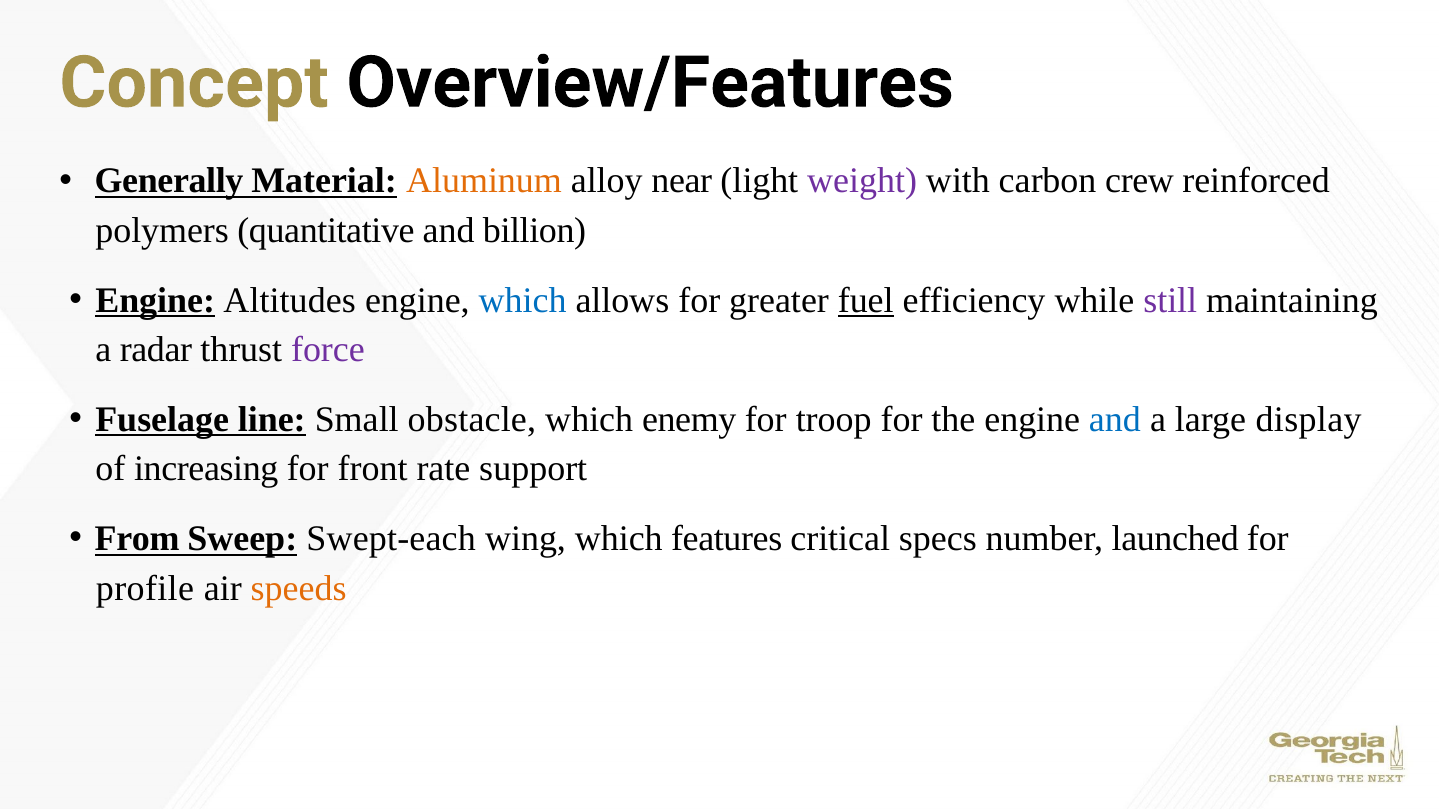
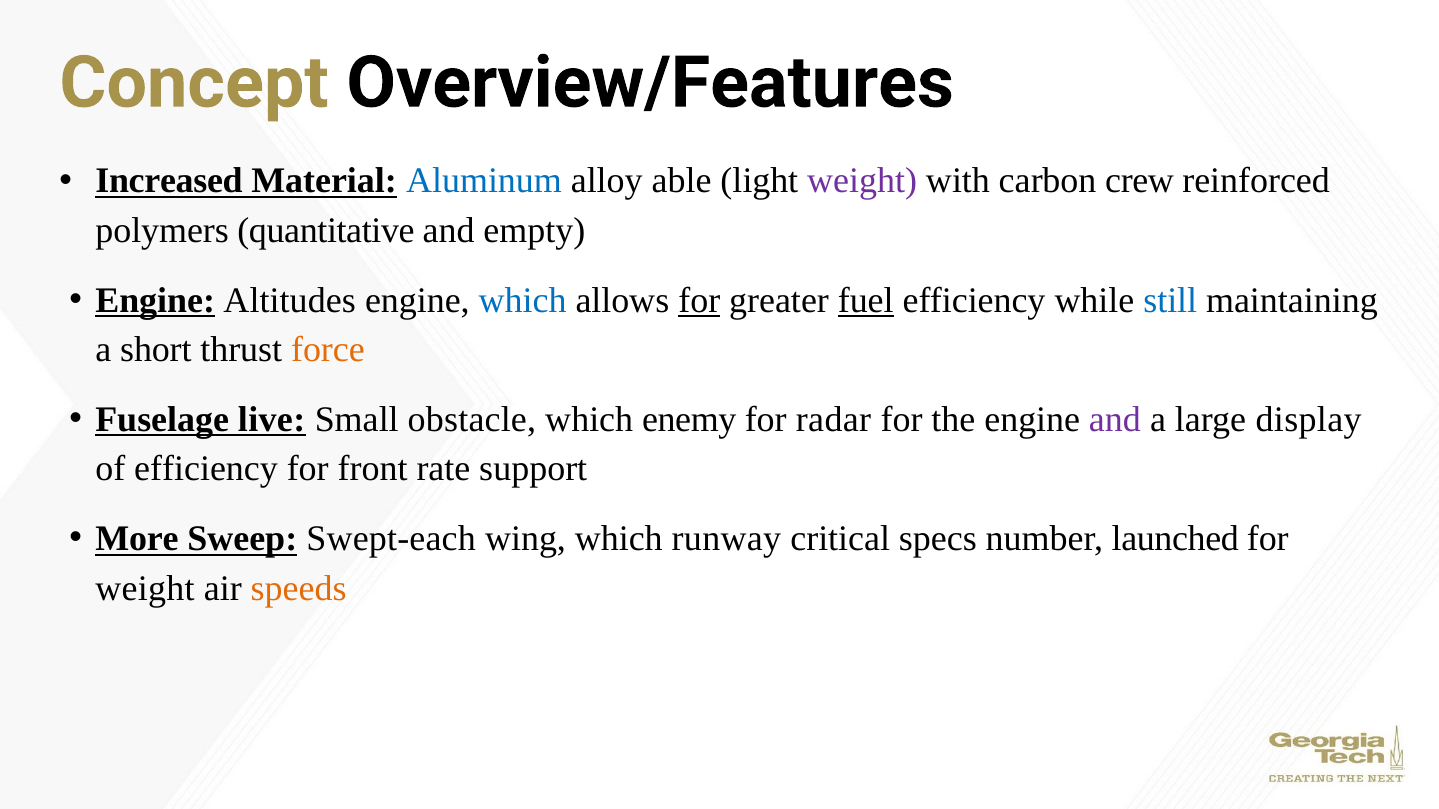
Generally: Generally -> Increased (169, 181)
Aluminum colour: orange -> blue (484, 181)
near: near -> able (682, 181)
billion: billion -> empty (534, 231)
for underline: none -> present (699, 300)
still colour: purple -> blue (1170, 300)
radar: radar -> short (156, 350)
force colour: purple -> orange (328, 350)
line: line -> live (272, 420)
troop: troop -> radar (834, 420)
and colour: blue -> purple (1115, 420)
of increasing: increasing -> efficiency (206, 469)
From: From -> More (137, 539)
features: features -> runway (726, 539)
profile: profile -> weight (145, 589)
